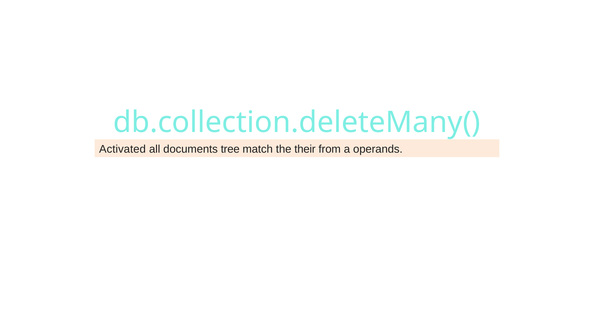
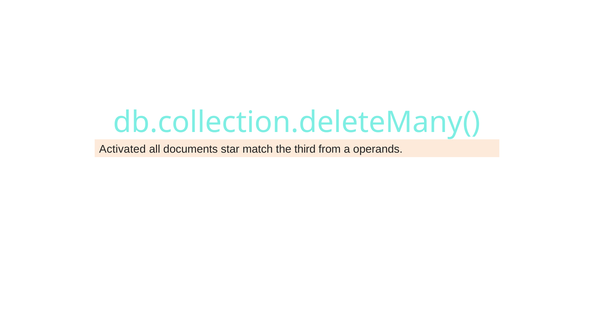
tree: tree -> star (230, 149)
their: their -> third (305, 149)
